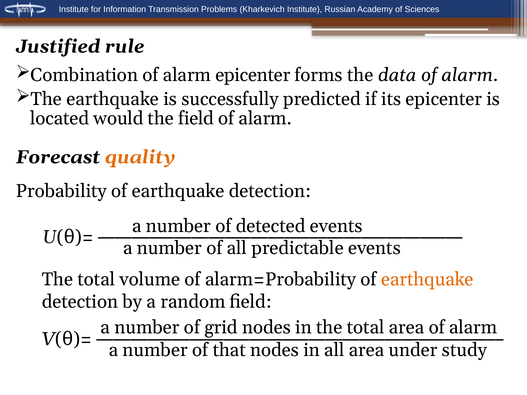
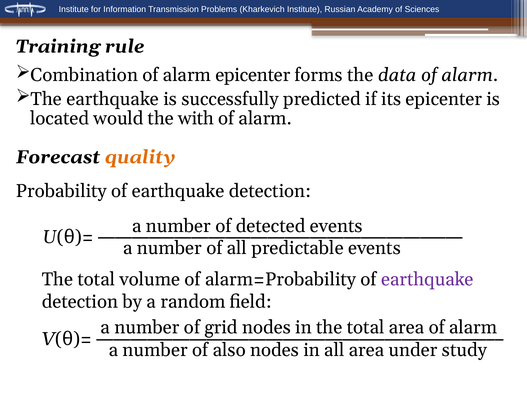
Justified: Justified -> Training (58, 46)
the field: field -> with (196, 119)
earthquake colour: orange -> purple (427, 280)
that: that -> also (229, 351)
